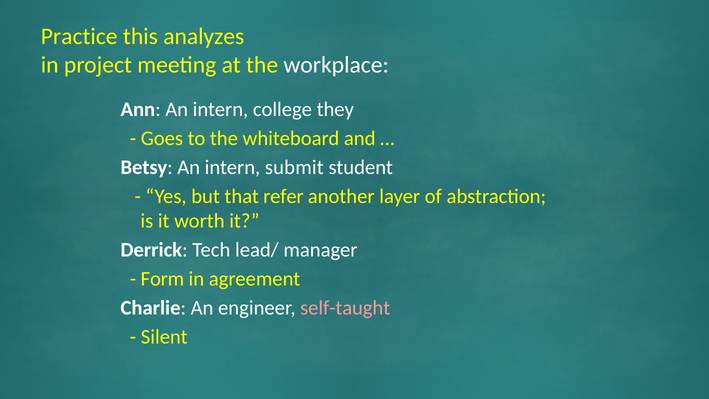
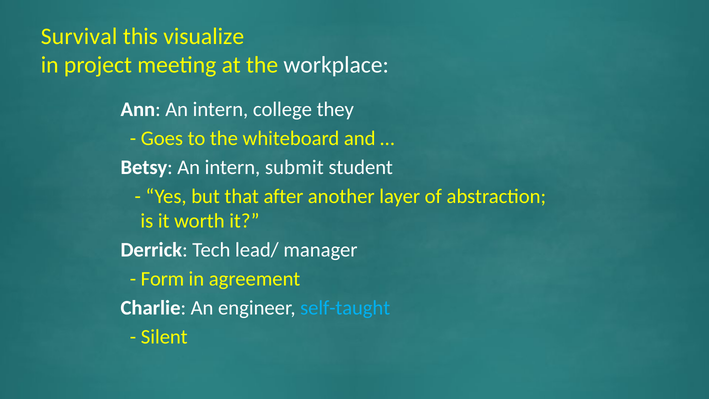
Practice: Practice -> Survival (79, 37)
analyzes: analyzes -> visualize (204, 37)
refer: refer -> after (283, 196)
self-taught colour: pink -> light blue (345, 308)
